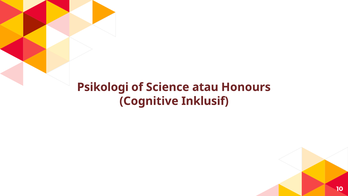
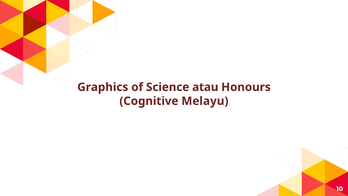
Psikologi: Psikologi -> Graphics (103, 87)
Inklusif: Inklusif -> Melayu (205, 101)
